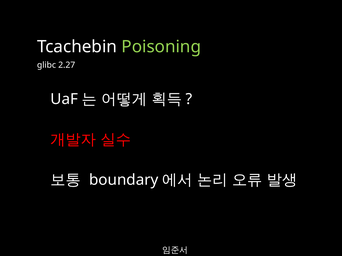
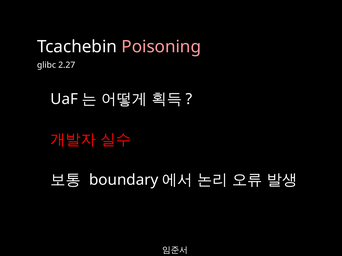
Poisoning colour: light green -> pink (161, 47)
